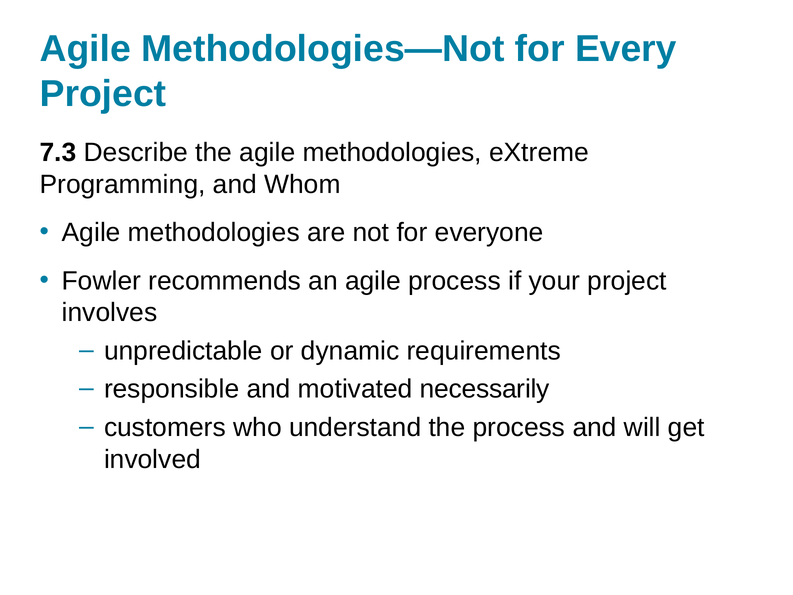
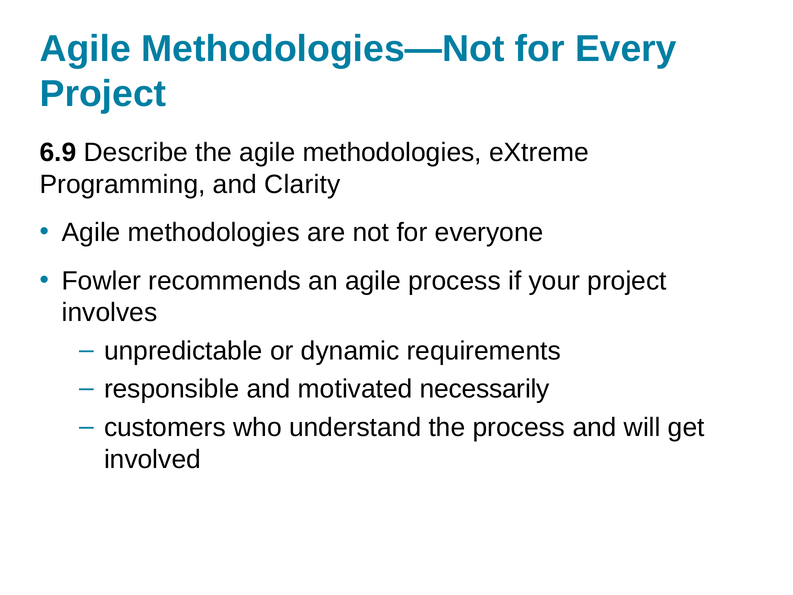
7.3: 7.3 -> 6.9 (58, 153)
Whom: Whom -> Clarity (302, 184)
